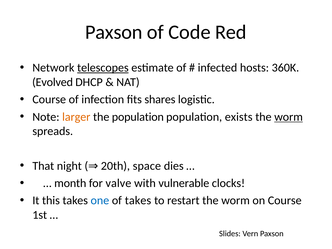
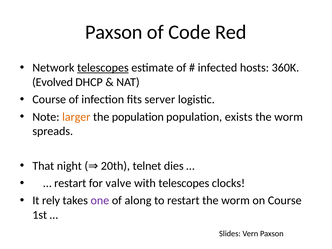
shares: shares -> server (160, 100)
worm underline: present -> none (289, 117)
space: space -> telnet (147, 166)
month: month -> restart (70, 183)
with vulnerable: vulnerable -> telescopes (184, 183)
this: this -> rely (51, 201)
one colour: blue -> purple (100, 201)
of takes: takes -> along (138, 201)
